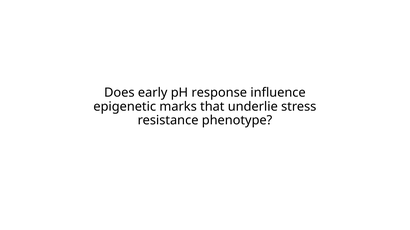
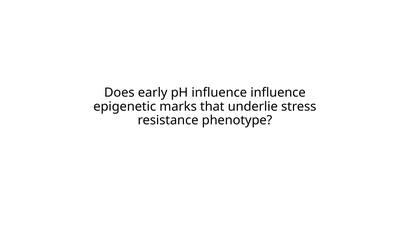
pH response: response -> influence (219, 93)
